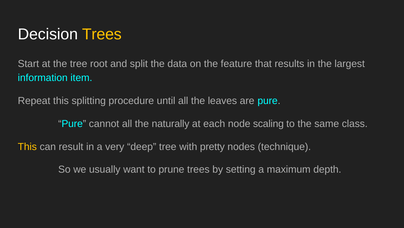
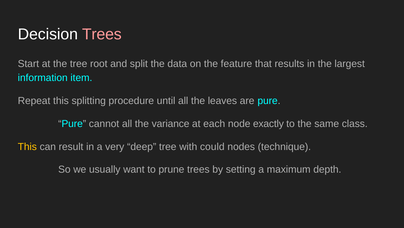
Trees colour: yellow -> pink (102, 34)
naturally: naturally -> variance (171, 123)
scaling: scaling -> exactly (268, 123)
pretty: pretty -> could (212, 146)
